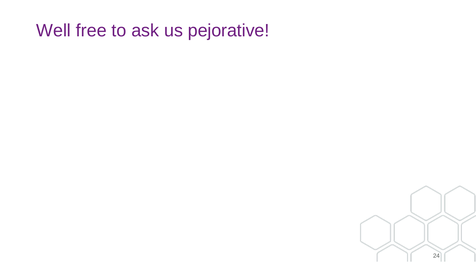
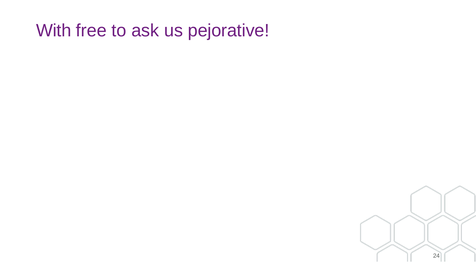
Well: Well -> With (54, 31)
